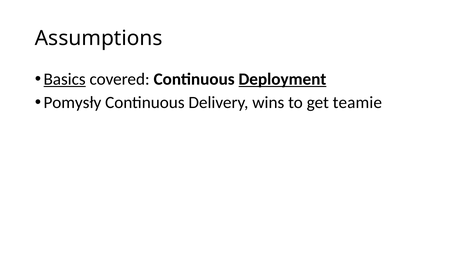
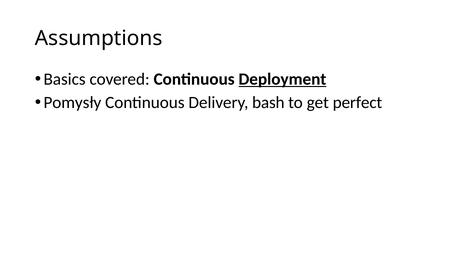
Basics underline: present -> none (65, 79)
wins: wins -> bash (268, 103)
teamie: teamie -> perfect (357, 103)
